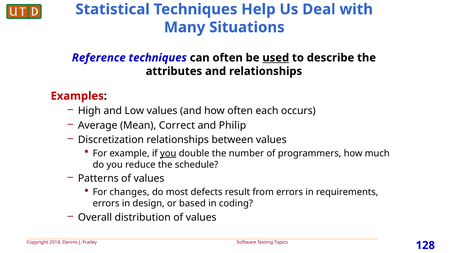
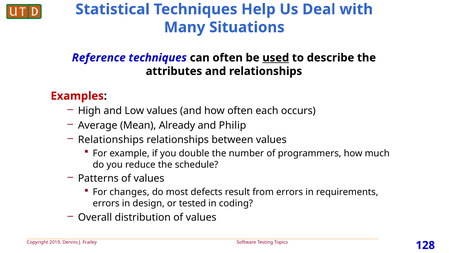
Correct: Correct -> Already (177, 125)
Discretization: Discretization -> Relationships (111, 139)
you underline: present -> none (168, 153)
based: based -> tested (192, 203)
